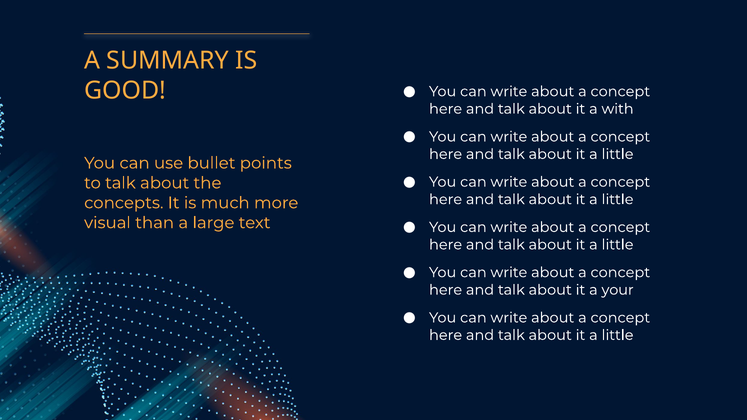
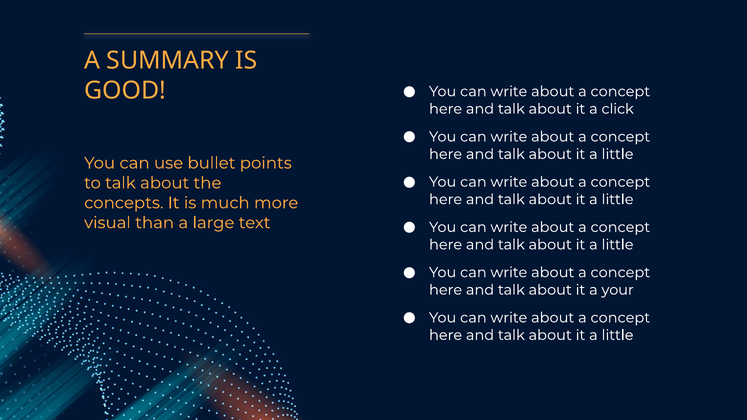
with: with -> click (618, 109)
